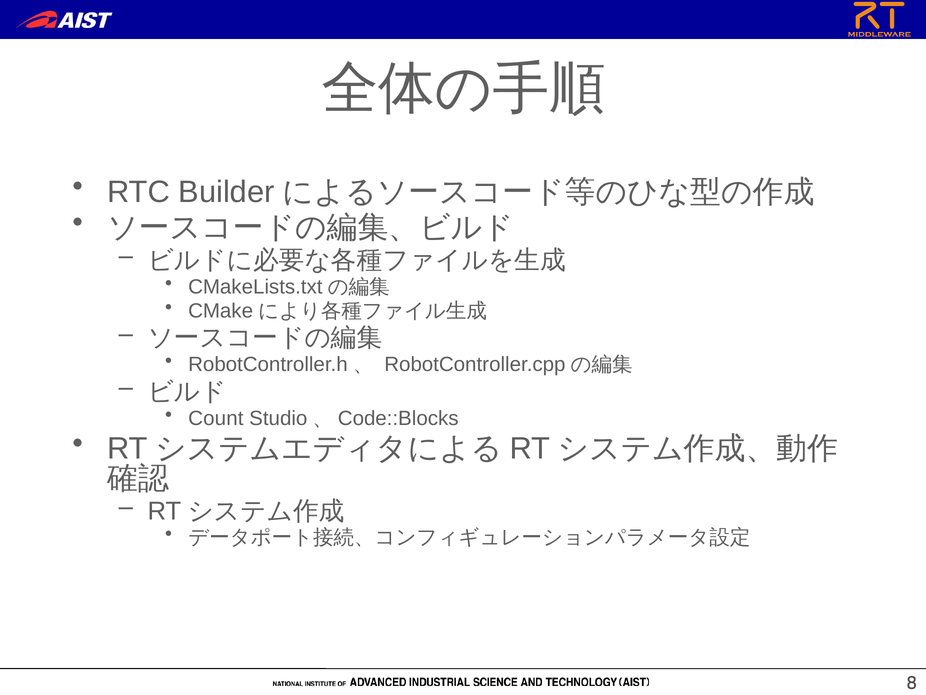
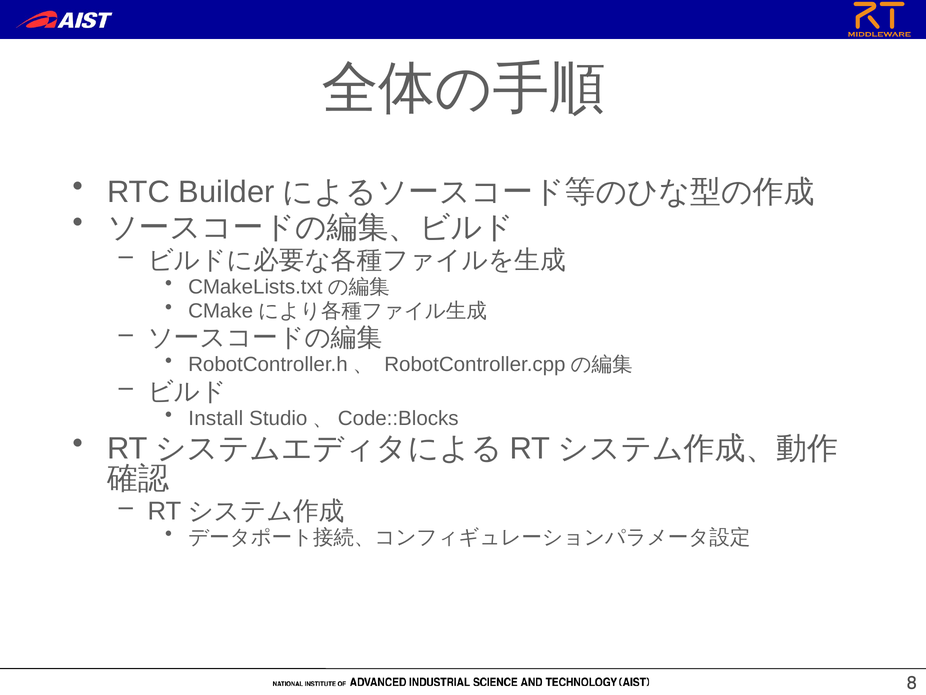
Count: Count -> Install (216, 418)
